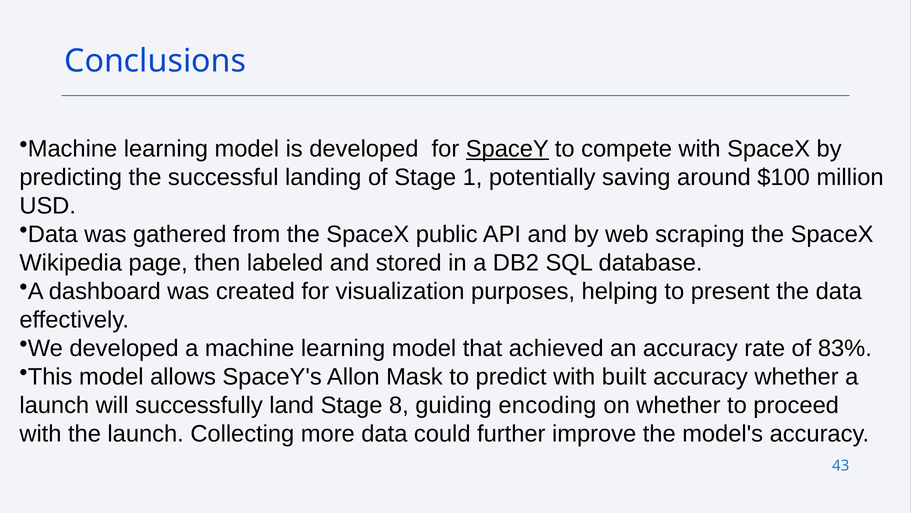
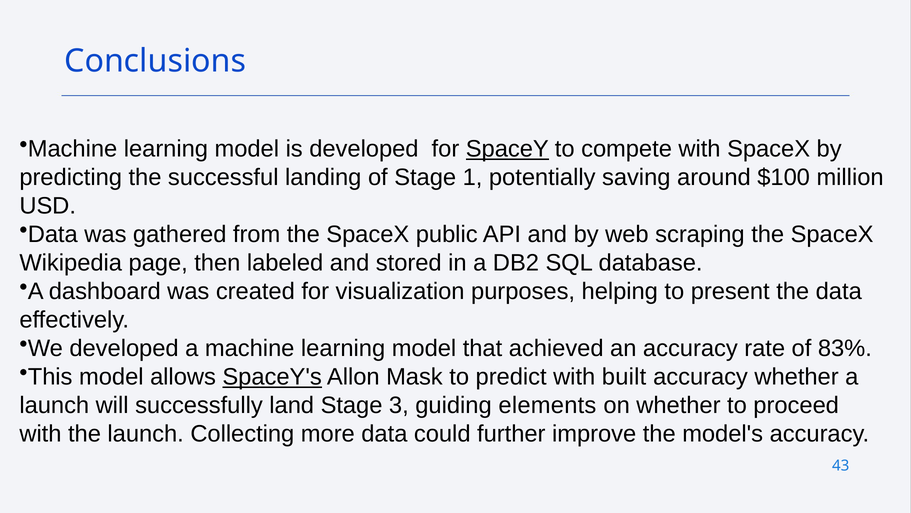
SpaceY's underline: none -> present (272, 377)
8: 8 -> 3 (399, 405)
encoding: encoding -> elements (547, 405)
